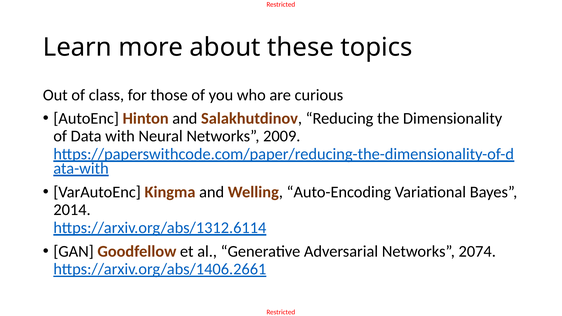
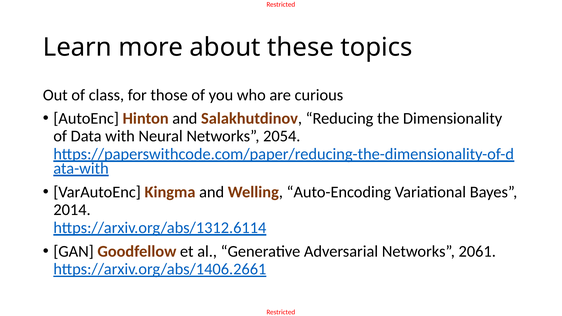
2009: 2009 -> 2054 (282, 136)
2074: 2074 -> 2061 (477, 251)
